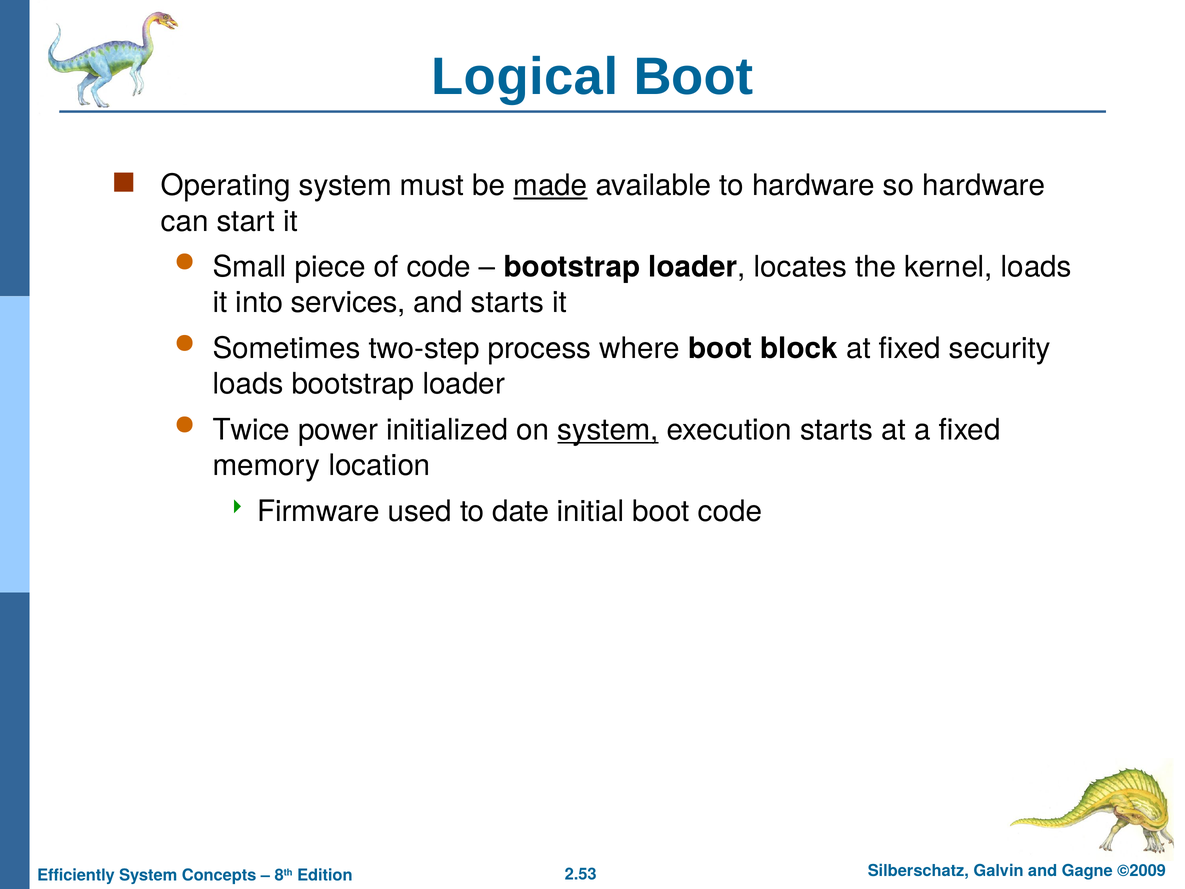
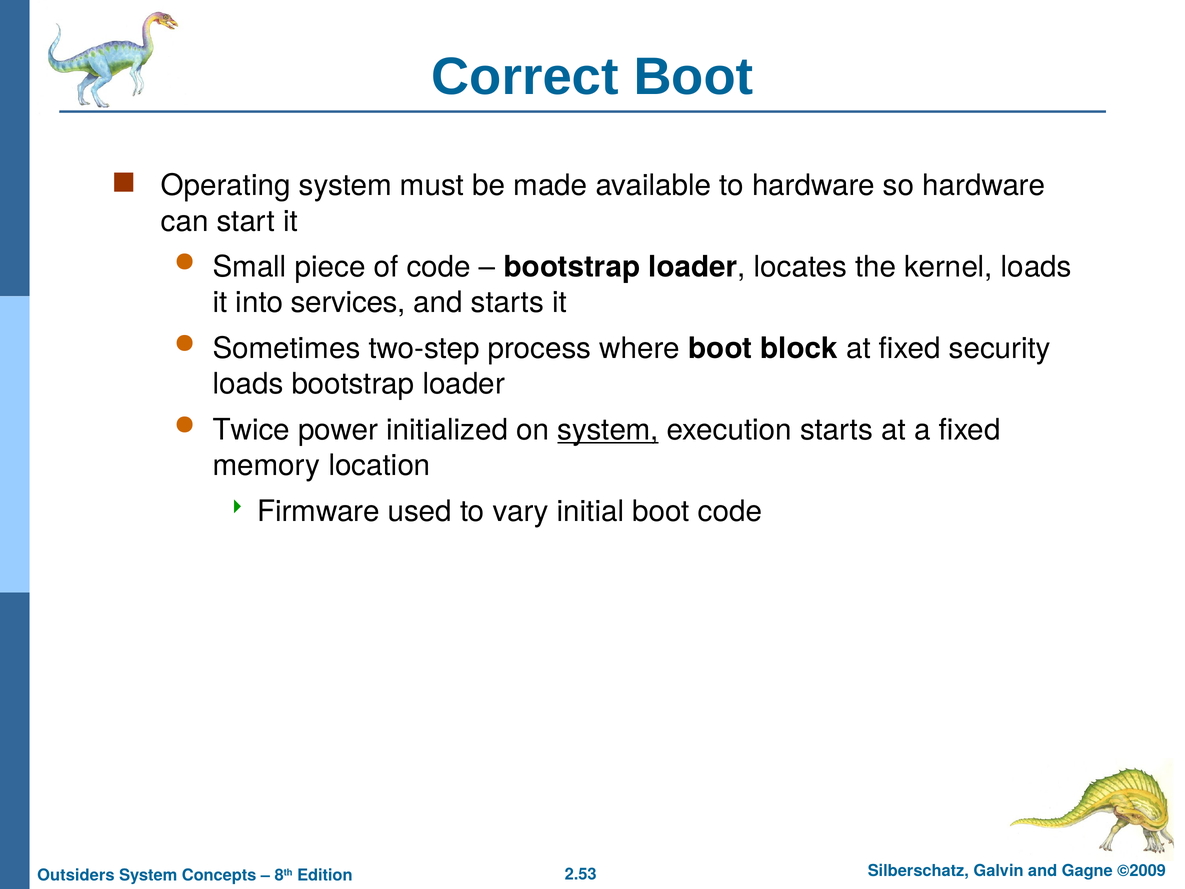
Logical: Logical -> Correct (525, 77)
made underline: present -> none (550, 186)
date: date -> vary (521, 511)
Efficiently: Efficiently -> Outsiders (76, 875)
